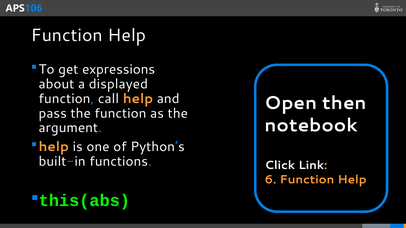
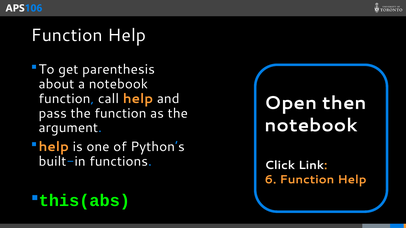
expressions: expressions -> parenthesis (119, 70)
a displayed: displayed -> notebook (118, 84)
